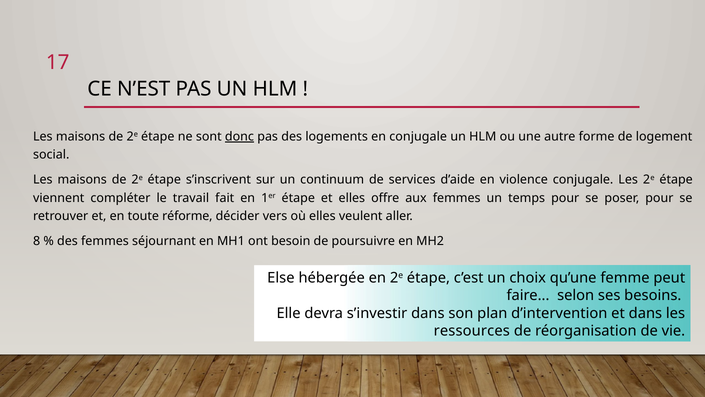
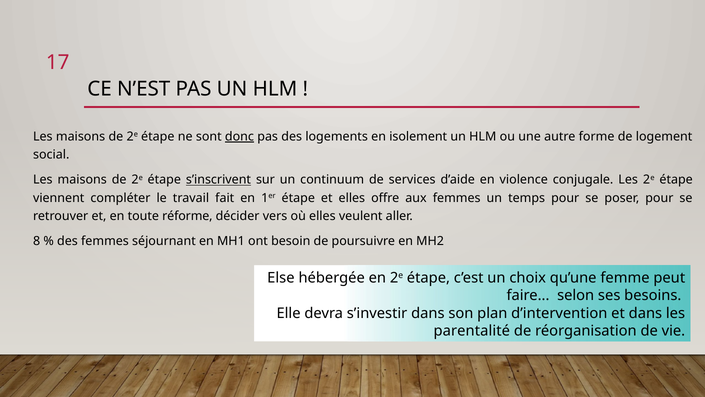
en conjugale: conjugale -> isolement (418, 136)
s’inscrivent underline: none -> present (218, 180)
ressources: ressources -> parentalité (472, 331)
